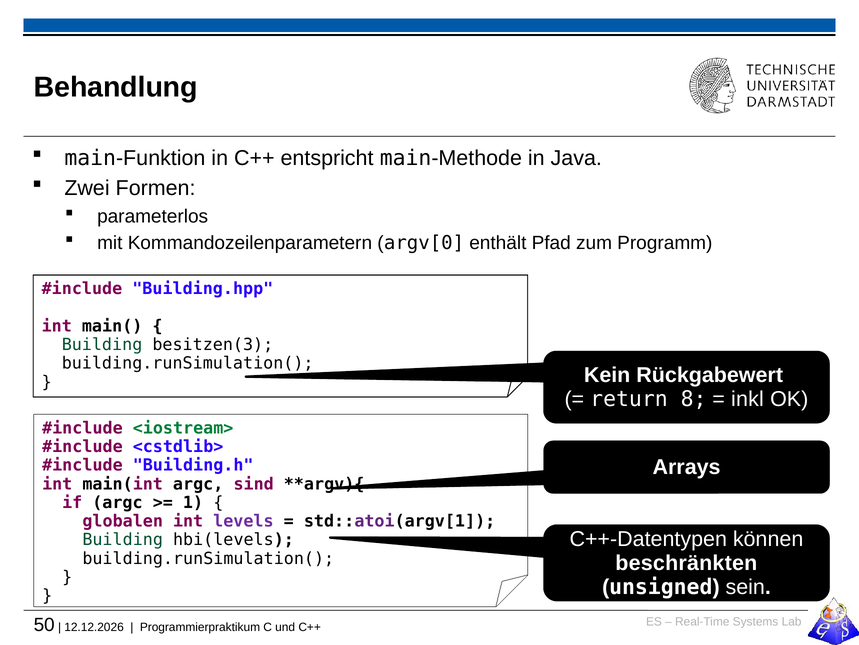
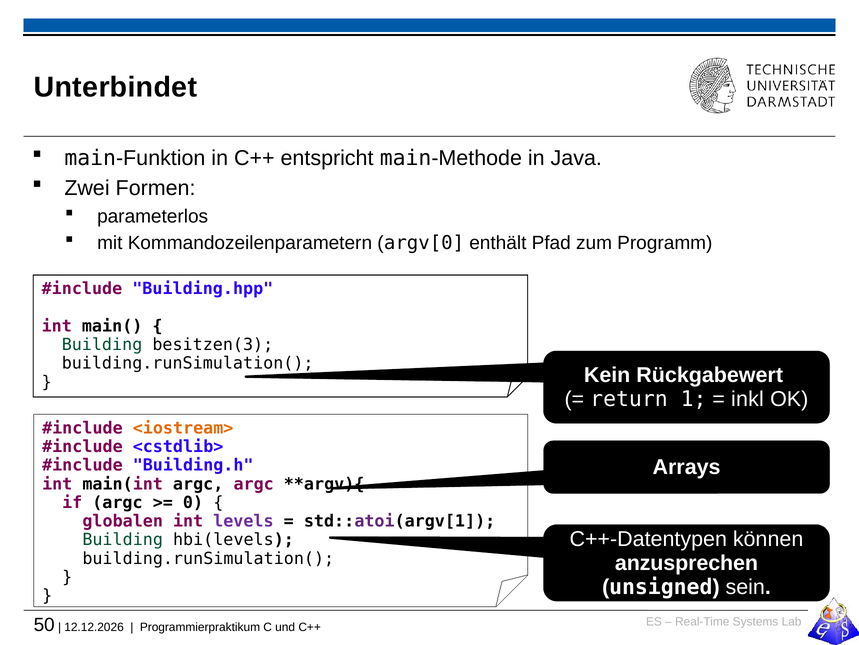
Behandlung: Behandlung -> Unterbindet (115, 87)
8: 8 -> 1 (694, 399)
<iostream> colour: green -> orange (183, 428)
argc sind: sind -> argc (254, 483)
1: 1 -> 0 (193, 502)
beschränkten: beschränkten -> anzusprechen (686, 562)
